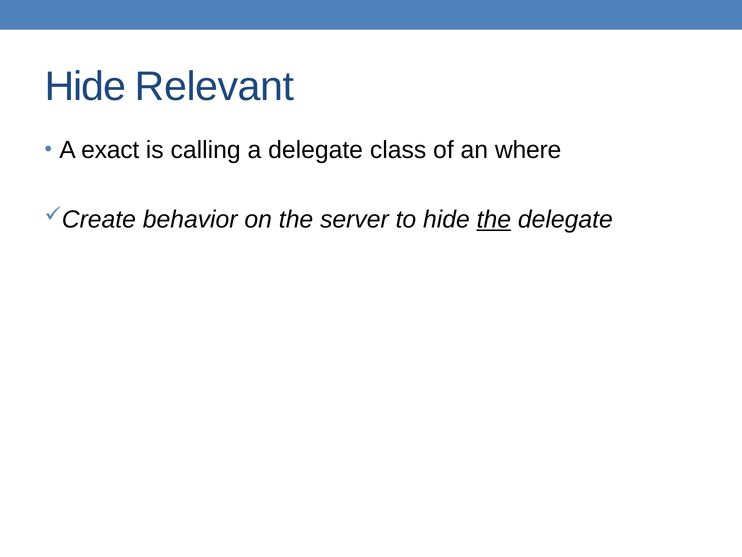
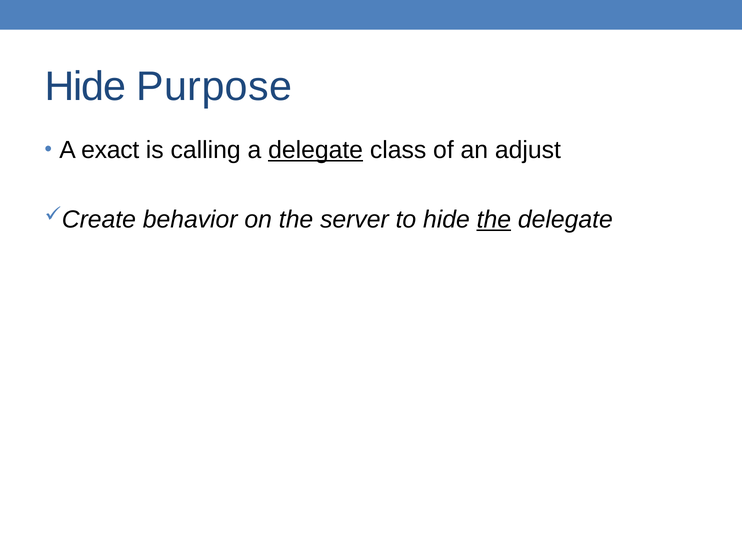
Relevant: Relevant -> Purpose (214, 86)
delegate underline: none -> present (316, 150)
where: where -> adjust (528, 150)
